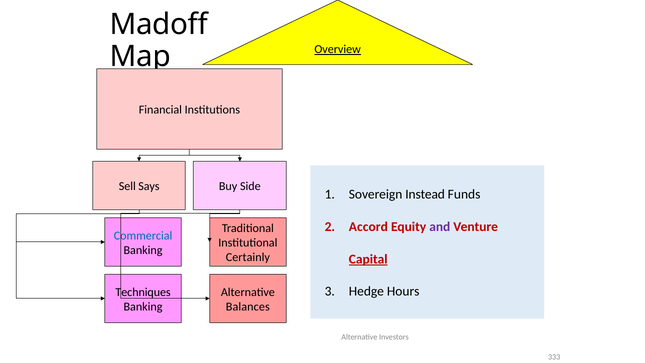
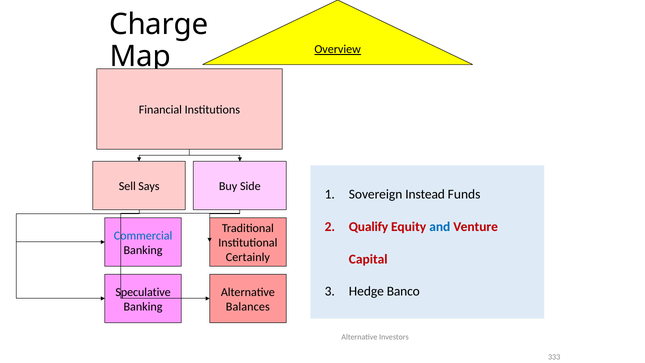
Madoff: Madoff -> Charge (159, 25)
Accord: Accord -> Qualify (368, 227)
and colour: purple -> blue (440, 227)
Capital underline: present -> none (368, 259)
Hours: Hours -> Banco (403, 291)
Techniques: Techniques -> Speculative (143, 292)
